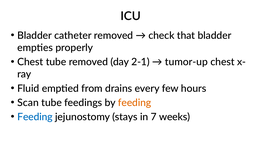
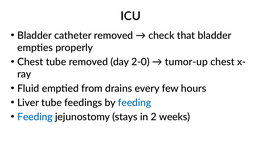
2-1: 2-1 -> 2-0 (140, 62)
Scan: Scan -> Liver (28, 103)
feeding colour: orange -> blue (135, 103)
7: 7 -> 2 (154, 117)
